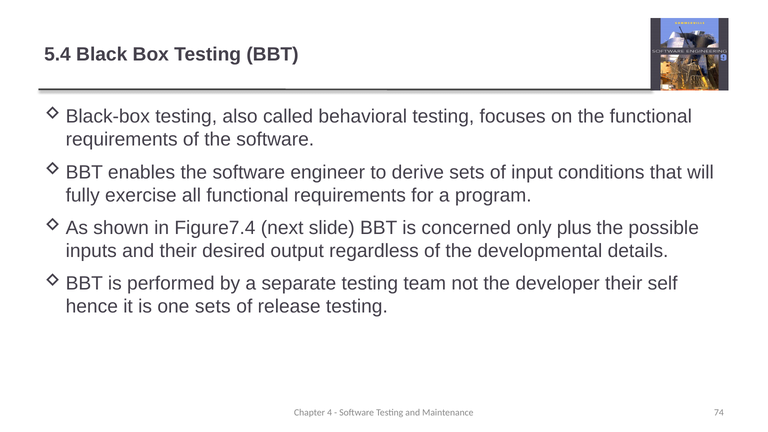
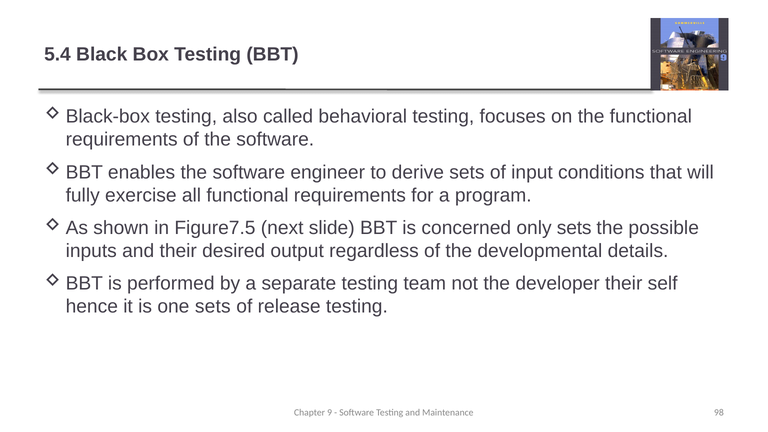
Figure7.4: Figure7.4 -> Figure7.5 (215, 228)
only plus: plus -> sets (574, 228)
4: 4 -> 9 (330, 412)
74: 74 -> 98 (719, 412)
